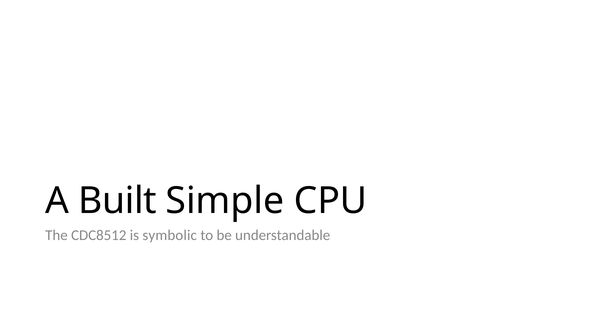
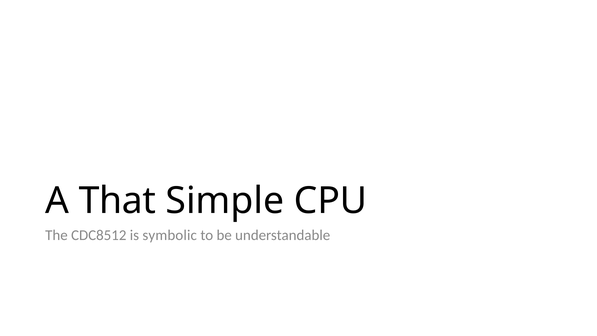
Built: Built -> That (117, 201)
